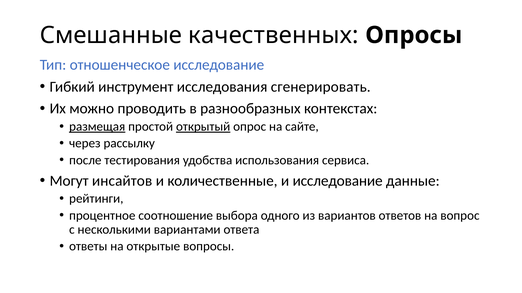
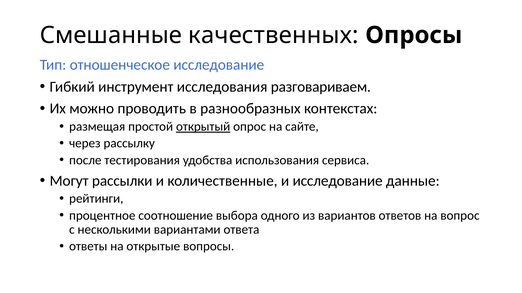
сгенерировать: сгенерировать -> разговариваем (321, 87)
размещая underline: present -> none (97, 127)
инсайтов: инсайтов -> рассылки (122, 181)
